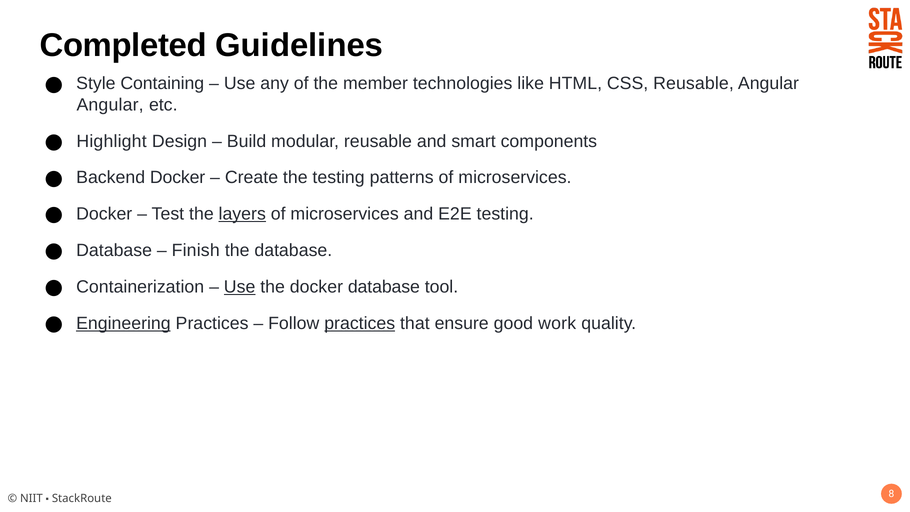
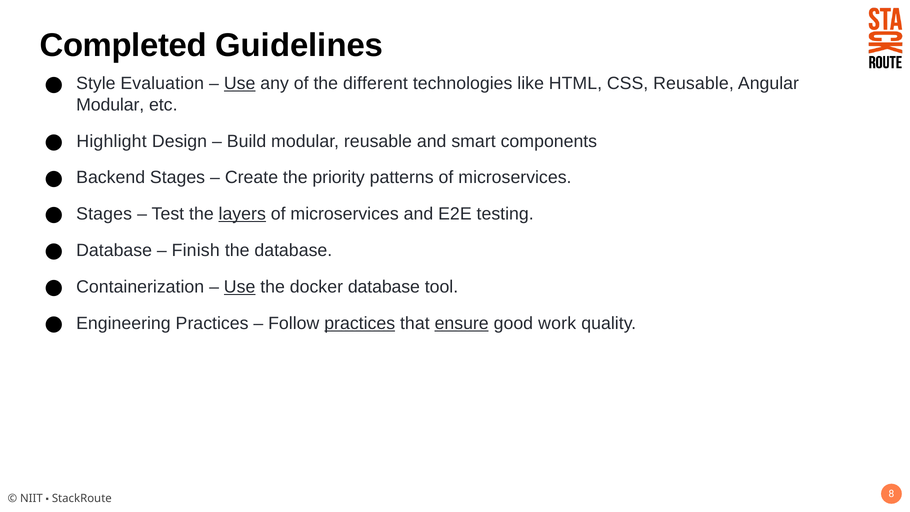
Containing: Containing -> Evaluation (162, 84)
Use underline: none -> present (240, 84)
member: member -> different (375, 84)
Angular: Angular -> Modular (110, 105)
Backend Docker: Docker -> Stages (178, 178)
the testing: testing -> priority (339, 178)
Docker: Docker -> Stages (104, 214)
Engineering underline: present -> none (123, 323)
ensure underline: none -> present (462, 323)
